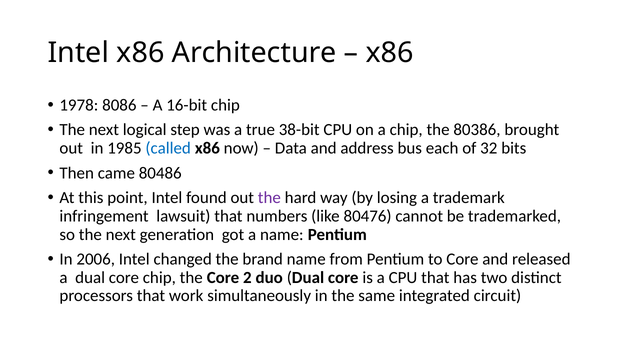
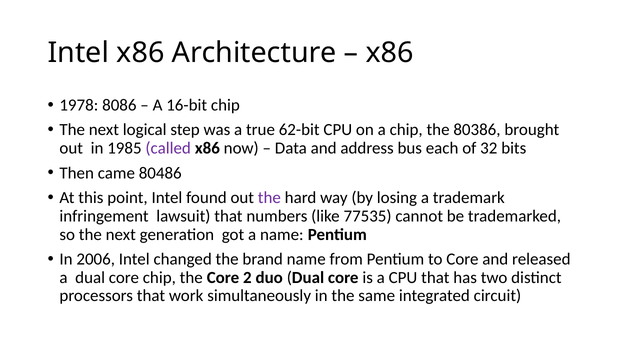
38-bit: 38-bit -> 62-bit (299, 130)
called colour: blue -> purple (168, 148)
80476: 80476 -> 77535 (368, 216)
